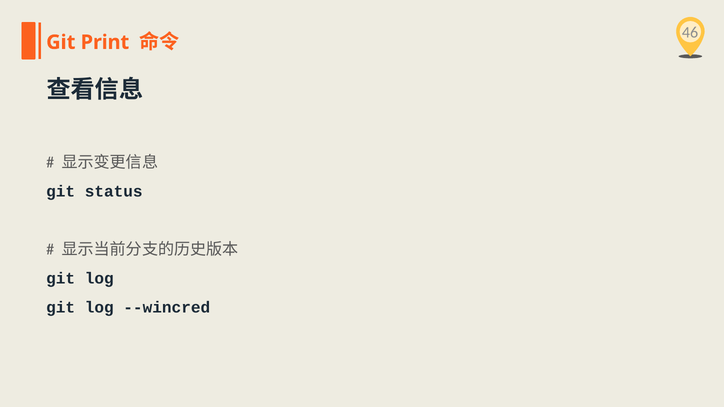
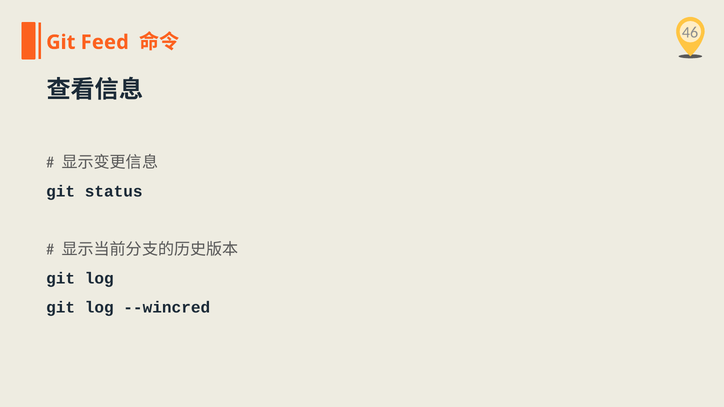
Print: Print -> Feed (105, 42)
